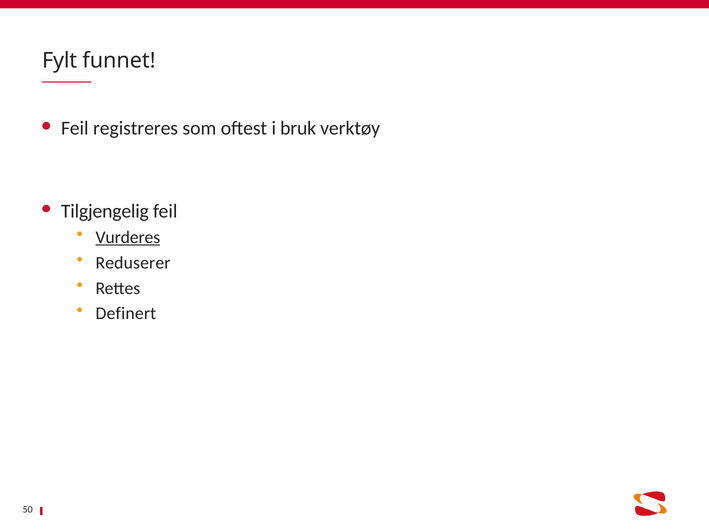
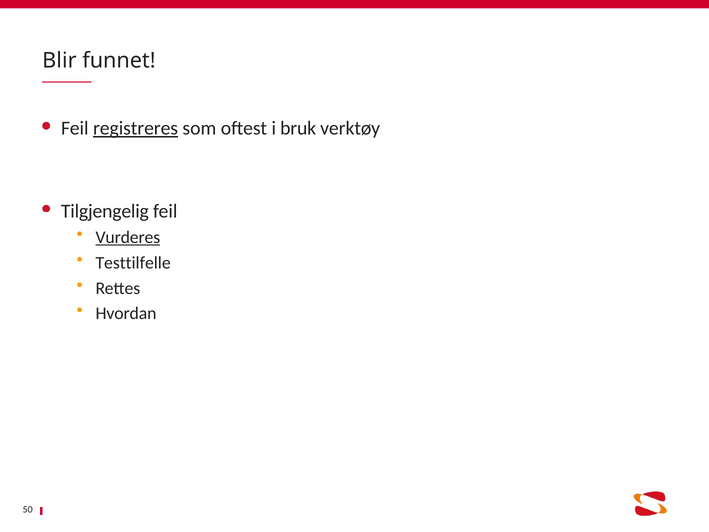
Fylt: Fylt -> Blir (59, 61)
registreres underline: none -> present (136, 128)
Reduserer: Reduserer -> Testtilfelle (133, 263)
Definert: Definert -> Hvordan (126, 313)
